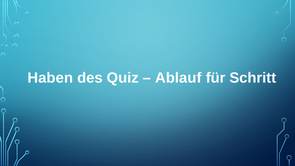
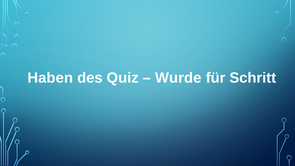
Ablauf: Ablauf -> Wurde (178, 78)
